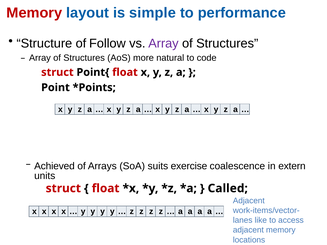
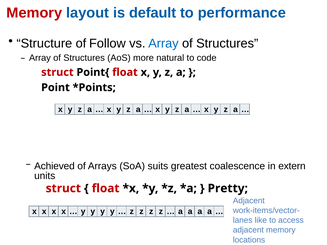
simple: simple -> default (153, 13)
Array colour: purple -> blue (163, 43)
exercise: exercise -> greatest (189, 166)
Called: Called -> Pretty (228, 189)
